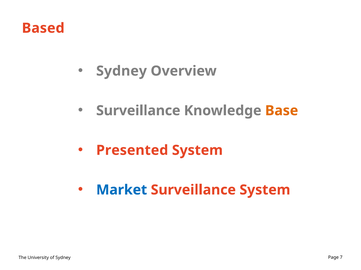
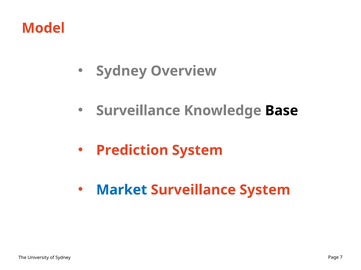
Based: Based -> Model (43, 28)
Base colour: orange -> black (282, 111)
Presented: Presented -> Prediction (132, 151)
